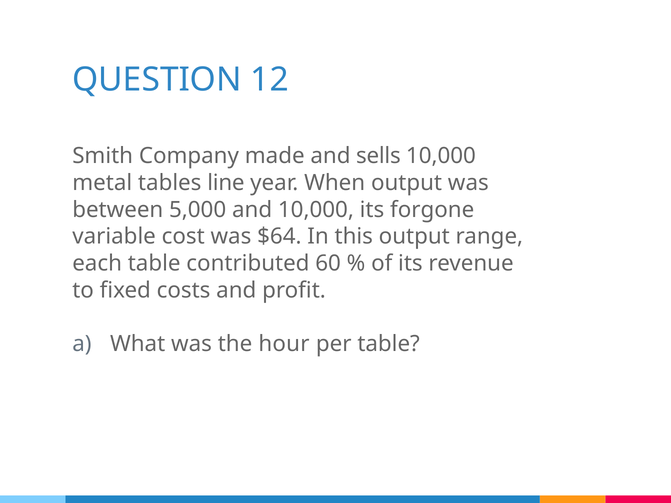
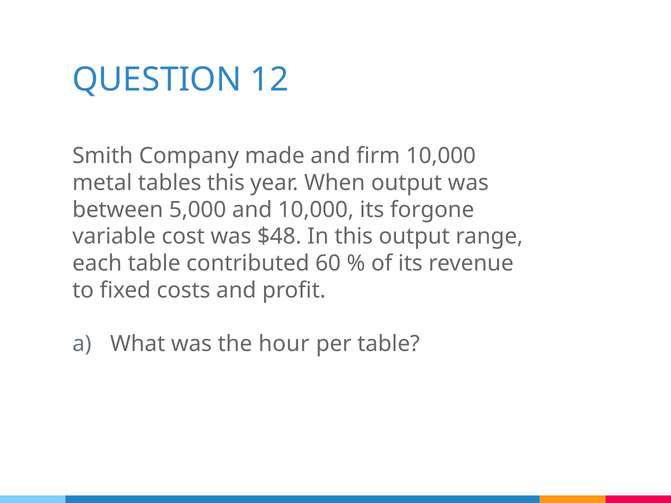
sells: sells -> firm (378, 156)
tables line: line -> this (226, 183)
$64: $64 -> $48 (279, 237)
